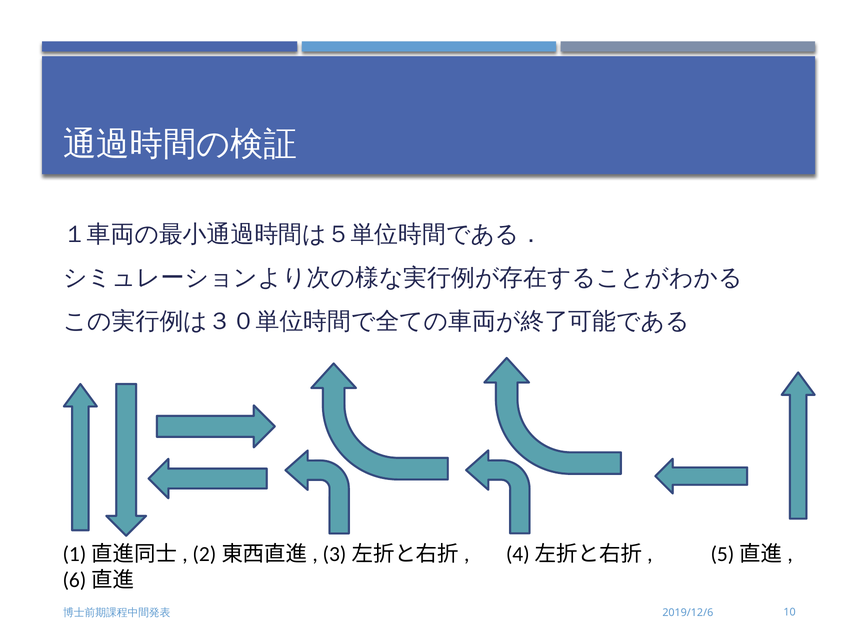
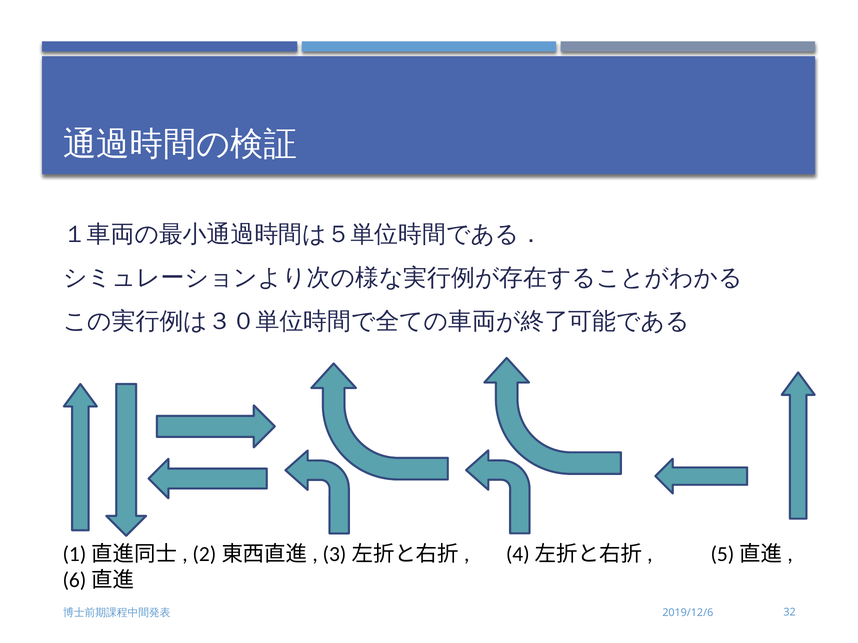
10: 10 -> 32 (790, 613)
